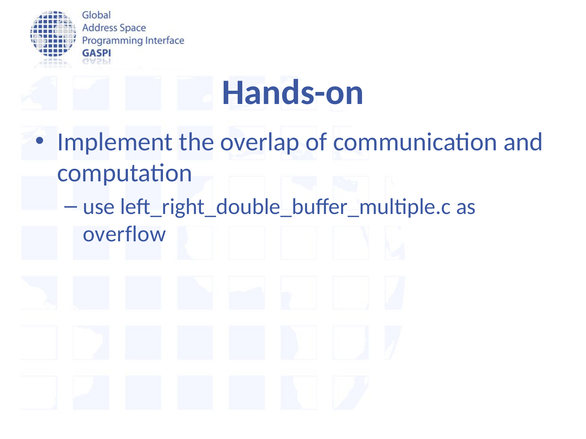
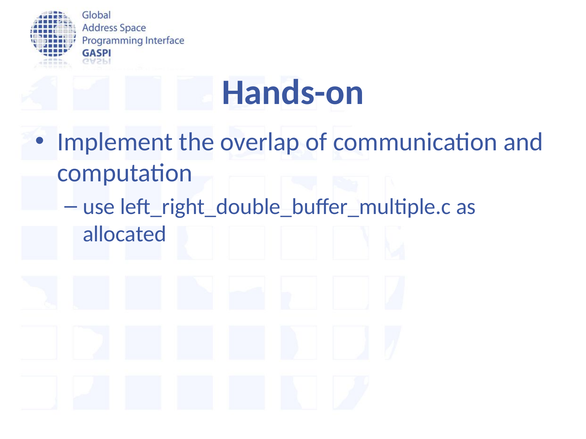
overflow: overflow -> allocated (125, 234)
